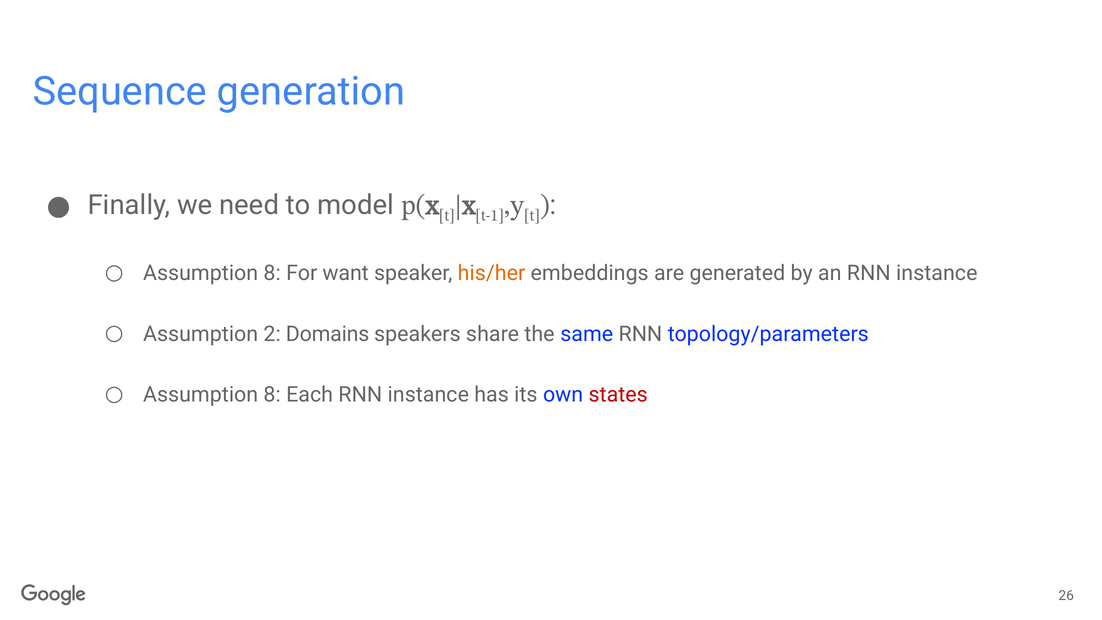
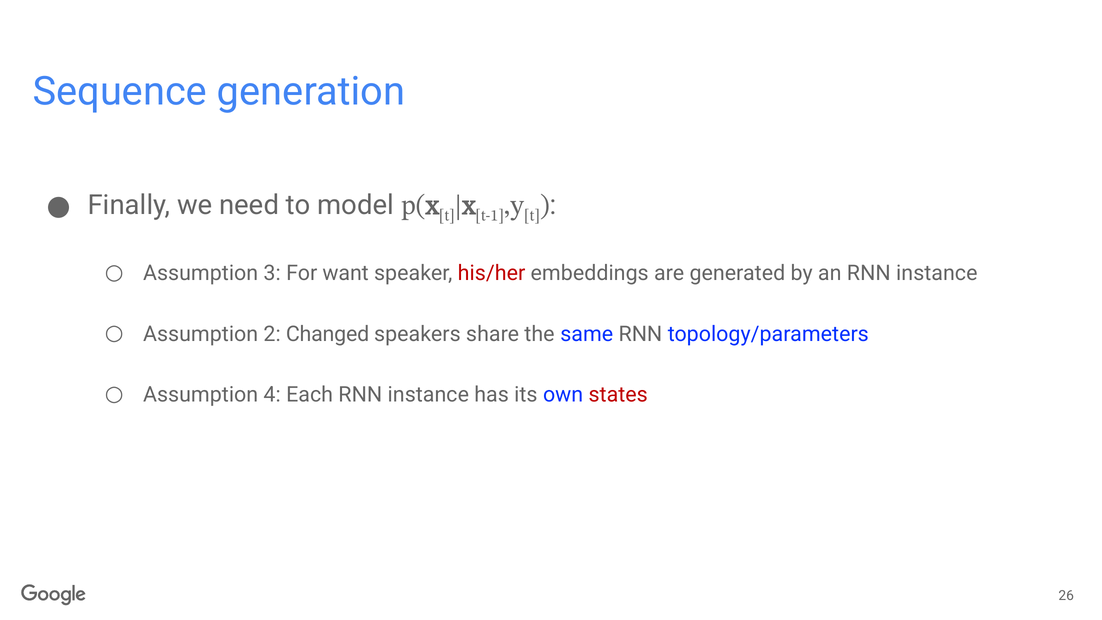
8: 8 -> 3 (272, 273)
his/her colour: orange -> red (492, 273)
Domains: Domains -> Changed (328, 334)
8: 8 -> 4 (272, 395)
